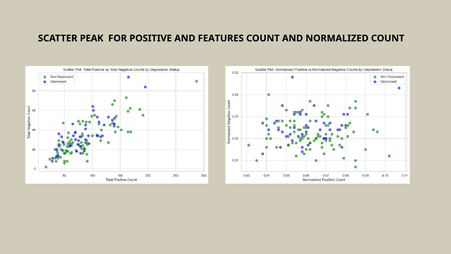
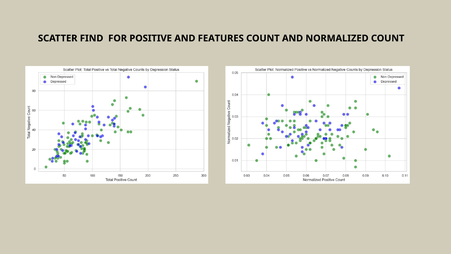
PEAK: PEAK -> FIND (92, 38)
